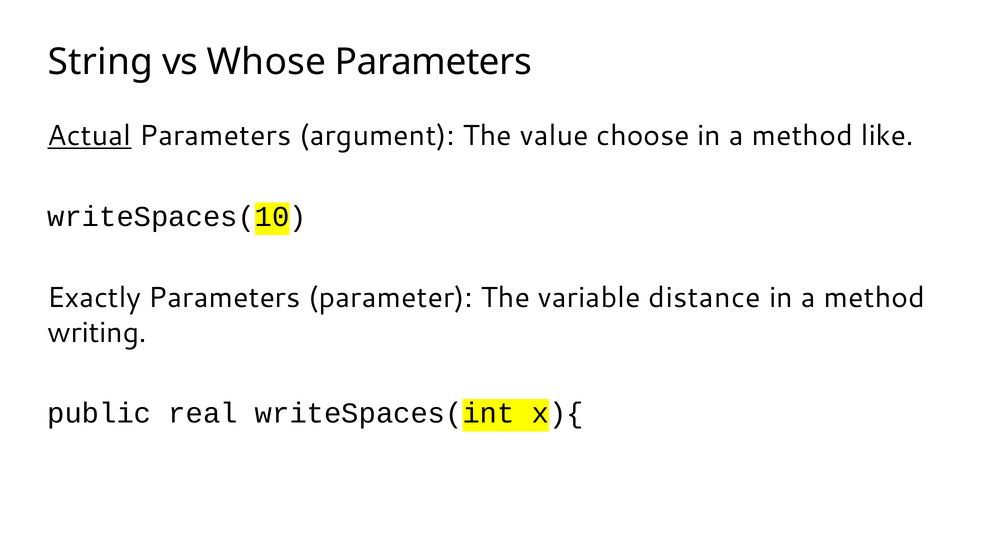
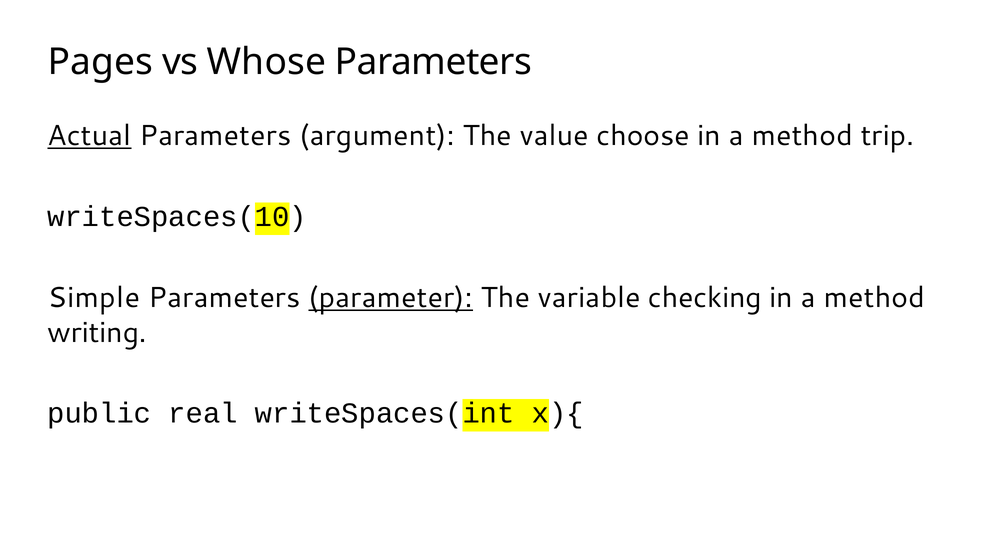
String: String -> Pages (100, 62)
like: like -> trip (887, 136)
Exactly: Exactly -> Simple (94, 298)
parameter underline: none -> present (391, 298)
distance: distance -> checking (705, 298)
